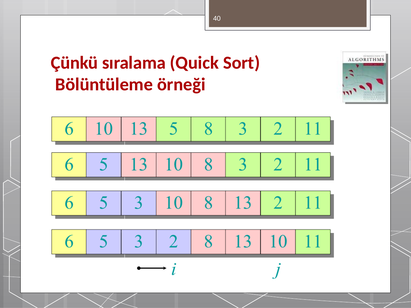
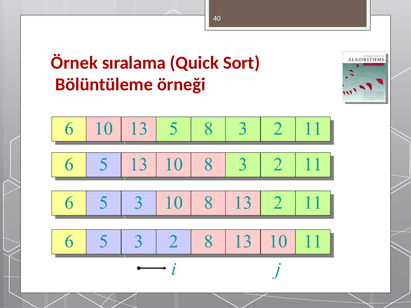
Çünkü: Çünkü -> Örnek (74, 63)
